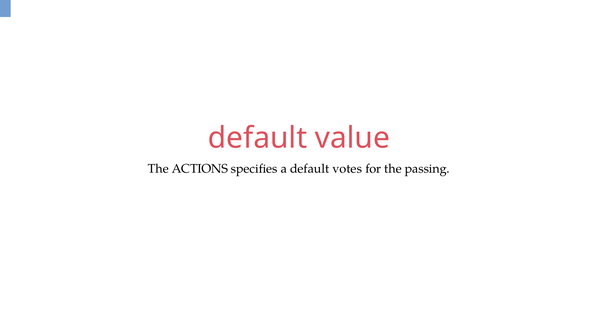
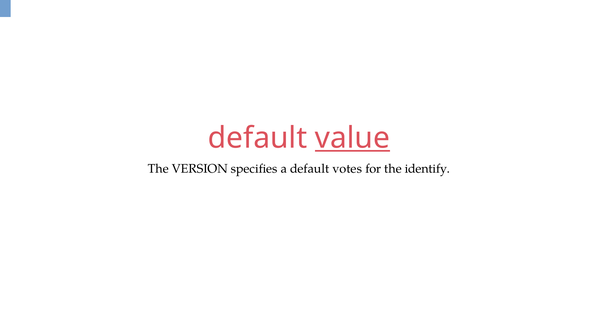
value underline: none -> present (352, 138)
ACTIONS: ACTIONS -> VERSION (200, 169)
passing: passing -> identify (427, 169)
